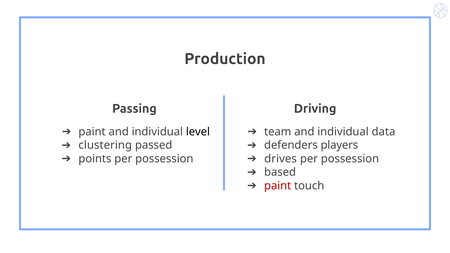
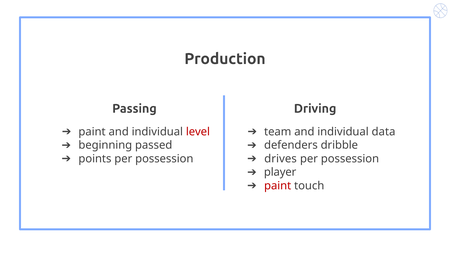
level colour: black -> red (198, 132)
clustering: clustering -> beginning (105, 145)
players: players -> dribble (339, 145)
based: based -> player (280, 172)
